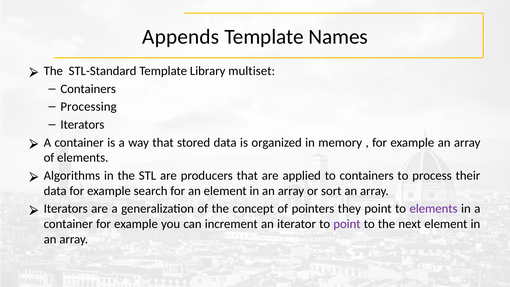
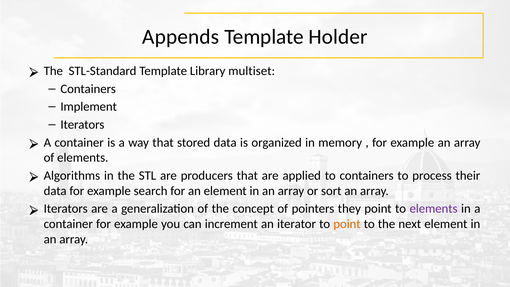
Names: Names -> Holder (338, 37)
Processing: Processing -> Implement (89, 107)
point colour: purple -> orange (347, 224)
